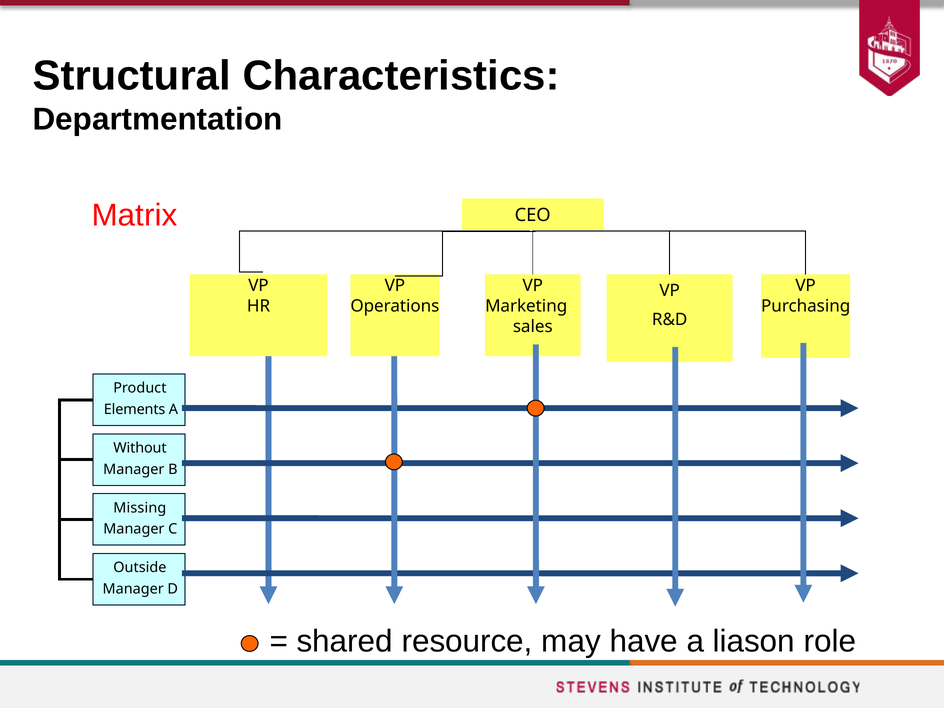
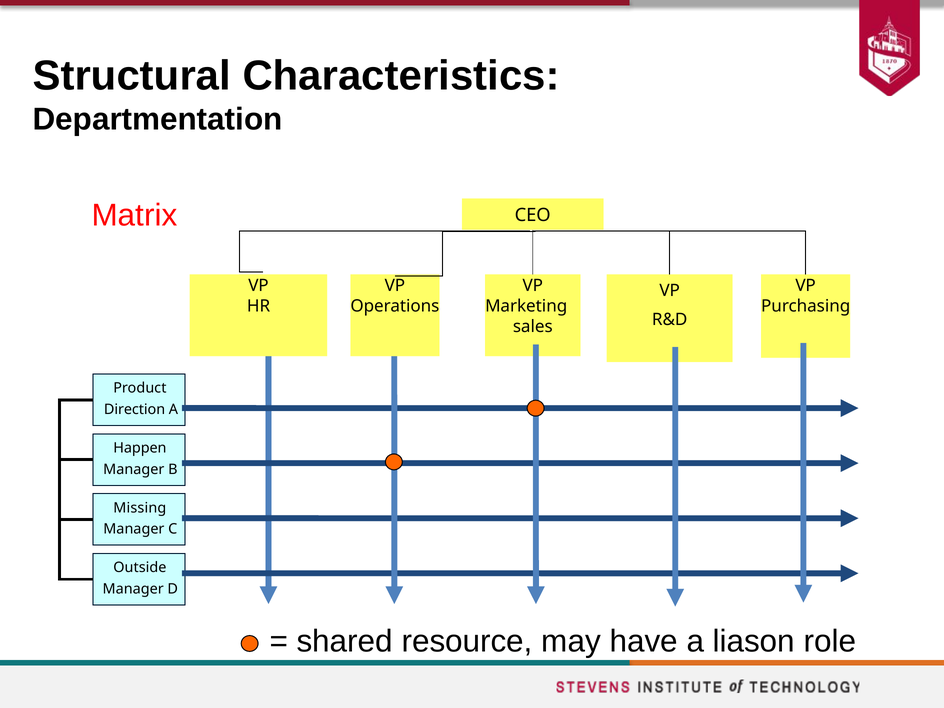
Elements: Elements -> Direction (135, 410)
Without: Without -> Happen (140, 448)
